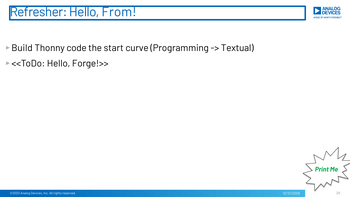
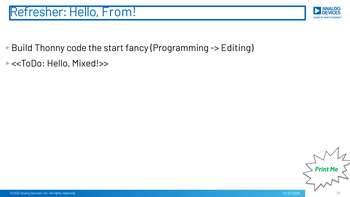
curve: curve -> fancy (137, 48)
Textual: Textual -> Editing (237, 48)
Forge!>>: Forge!>> -> Mixed!>> (90, 63)
